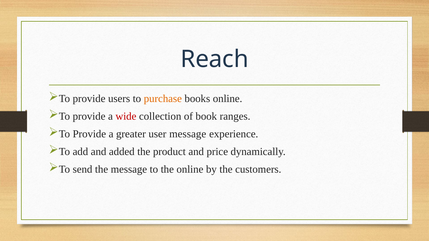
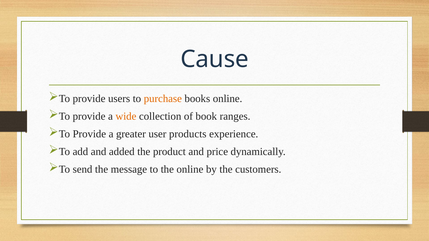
Reach: Reach -> Cause (215, 59)
wide colour: red -> orange (126, 116)
user message: message -> products (188, 134)
